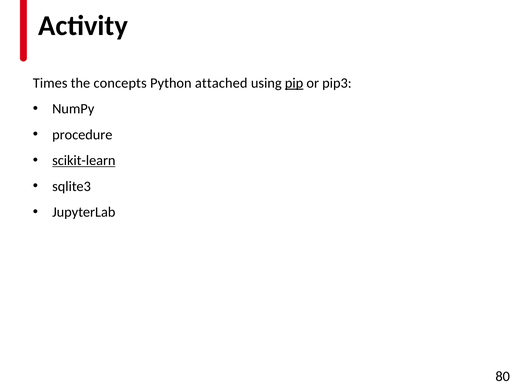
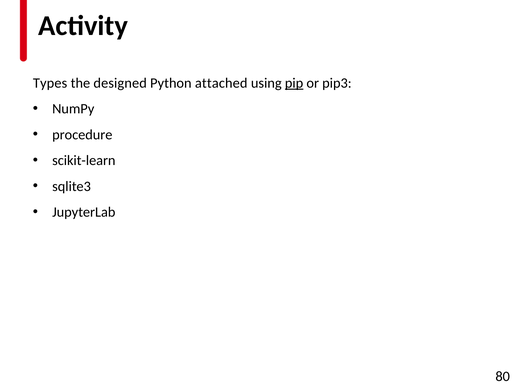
Times: Times -> Types (50, 83)
concepts: concepts -> designed (120, 83)
scikit-learn underline: present -> none (84, 160)
